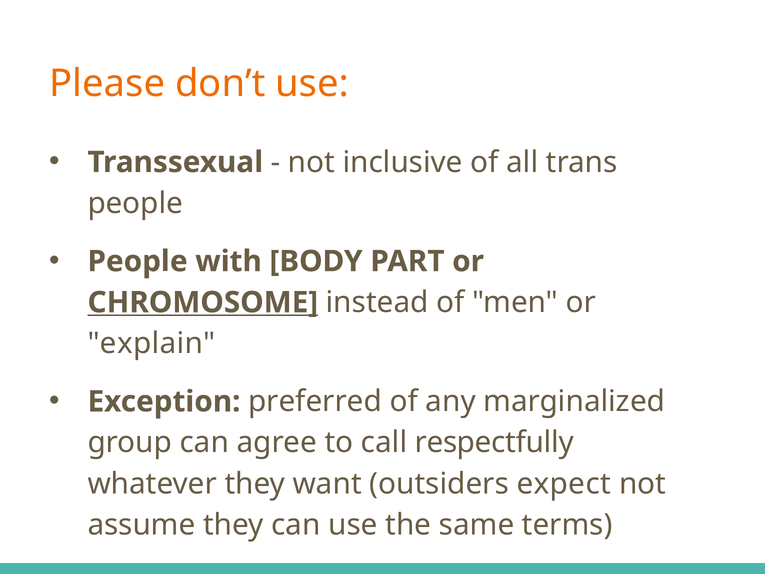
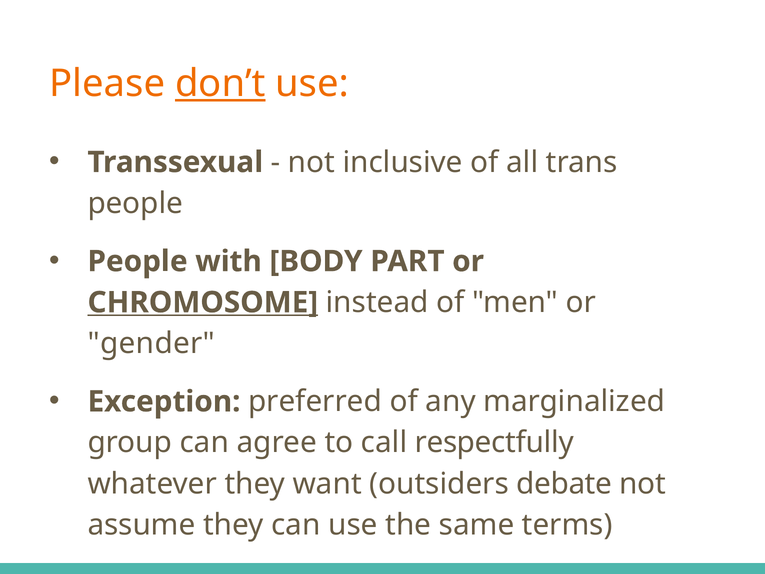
don’t underline: none -> present (220, 84)
explain: explain -> gender (151, 343)
expect: expect -> debate (564, 484)
